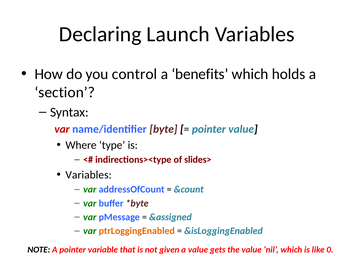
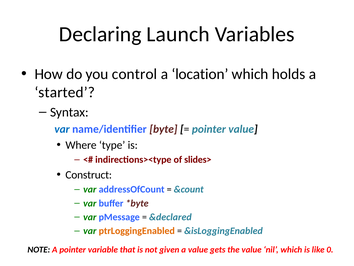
benefits: benefits -> location (200, 74)
section: section -> started (65, 92)
var colour: red -> blue (62, 129)
Variables: Variables -> Construct (89, 175)
&assigned: &assigned -> &declared (170, 217)
